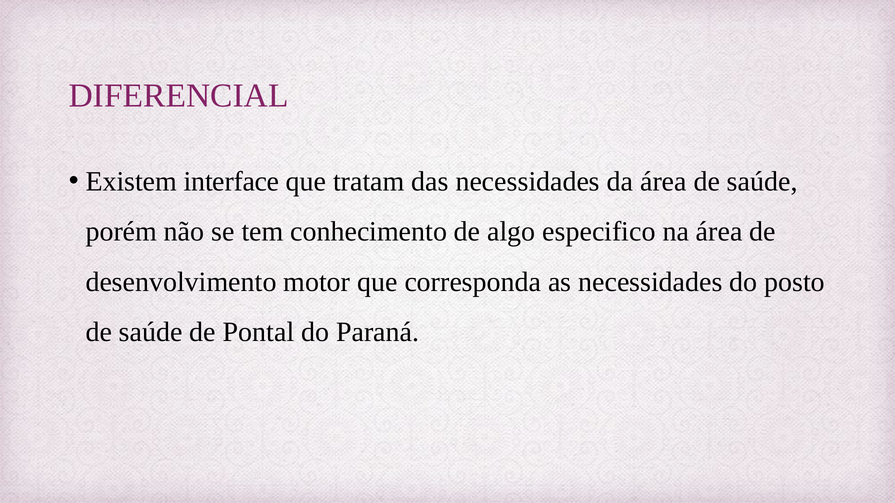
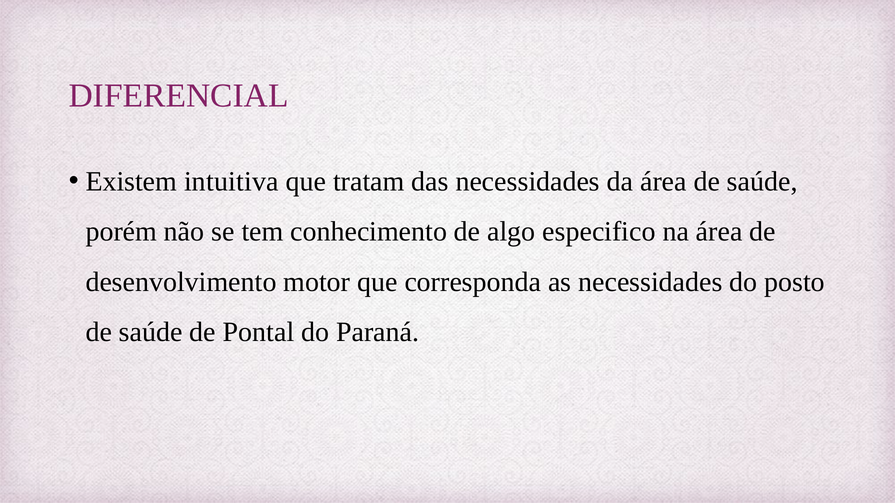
interface: interface -> intuitiva (231, 182)
